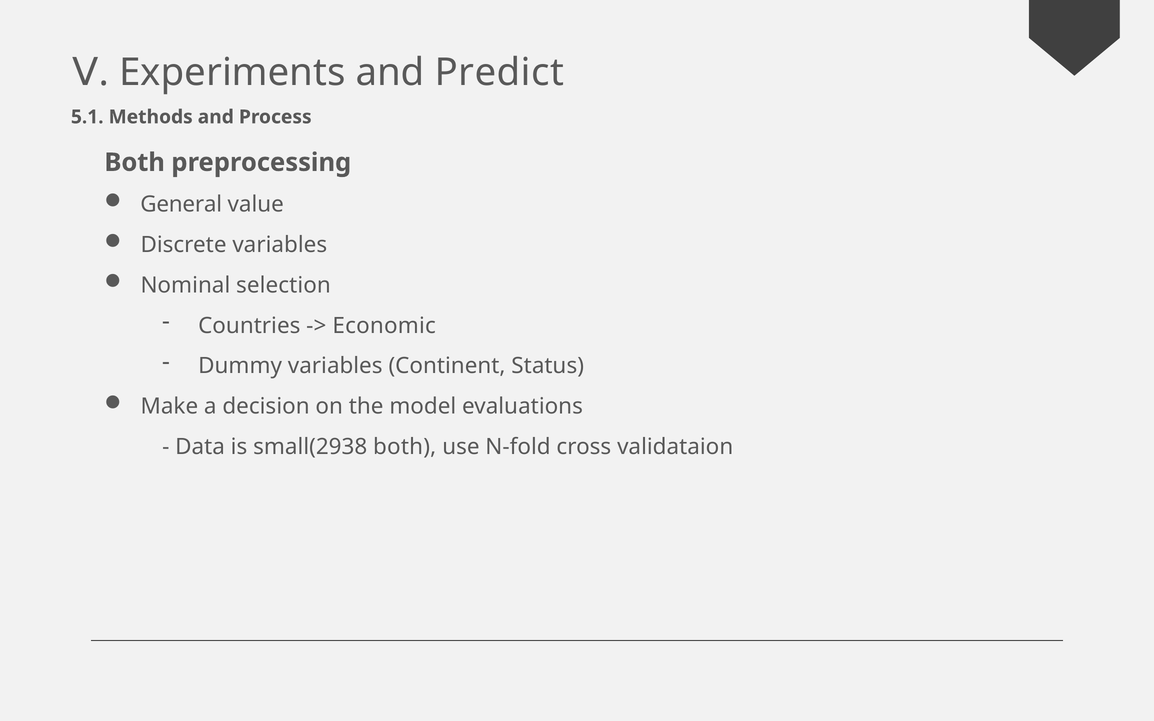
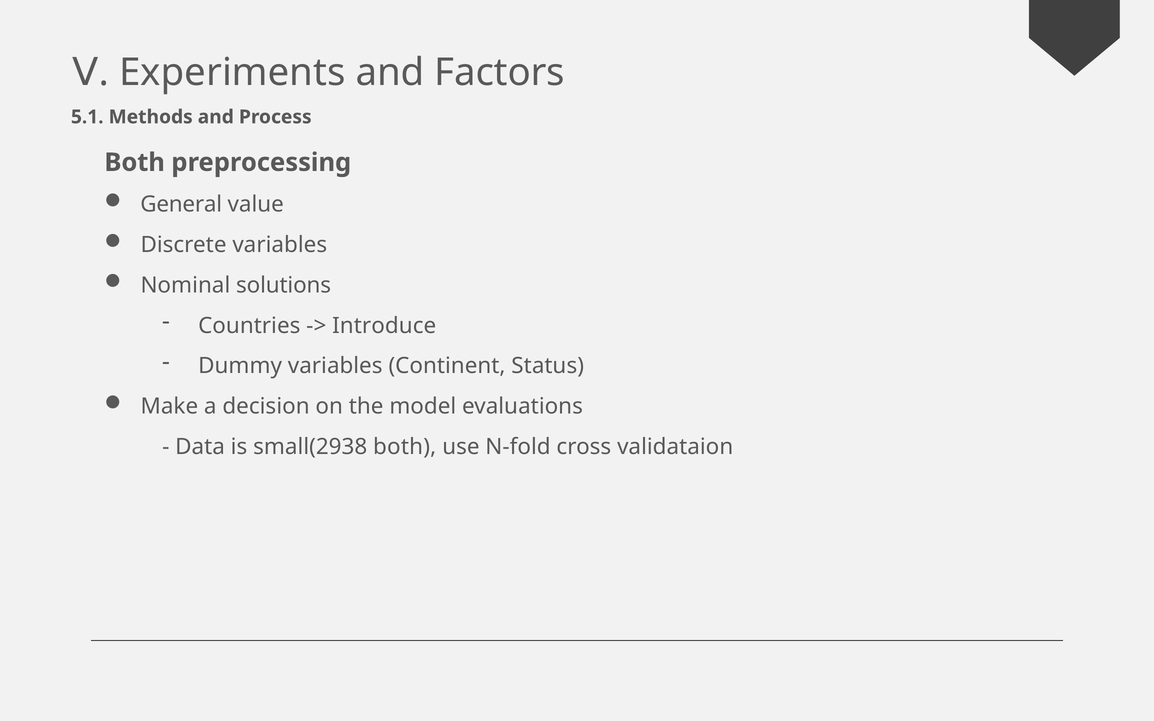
Predict: Predict -> Factors (500, 73)
selection: selection -> solutions (284, 285)
Economic: Economic -> Introduce (384, 326)
